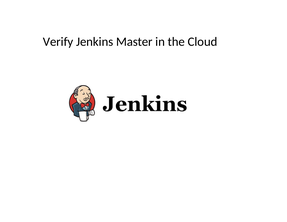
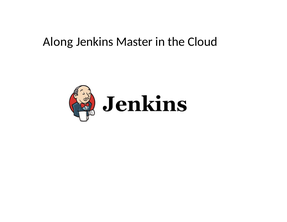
Verify: Verify -> Along (58, 42)
